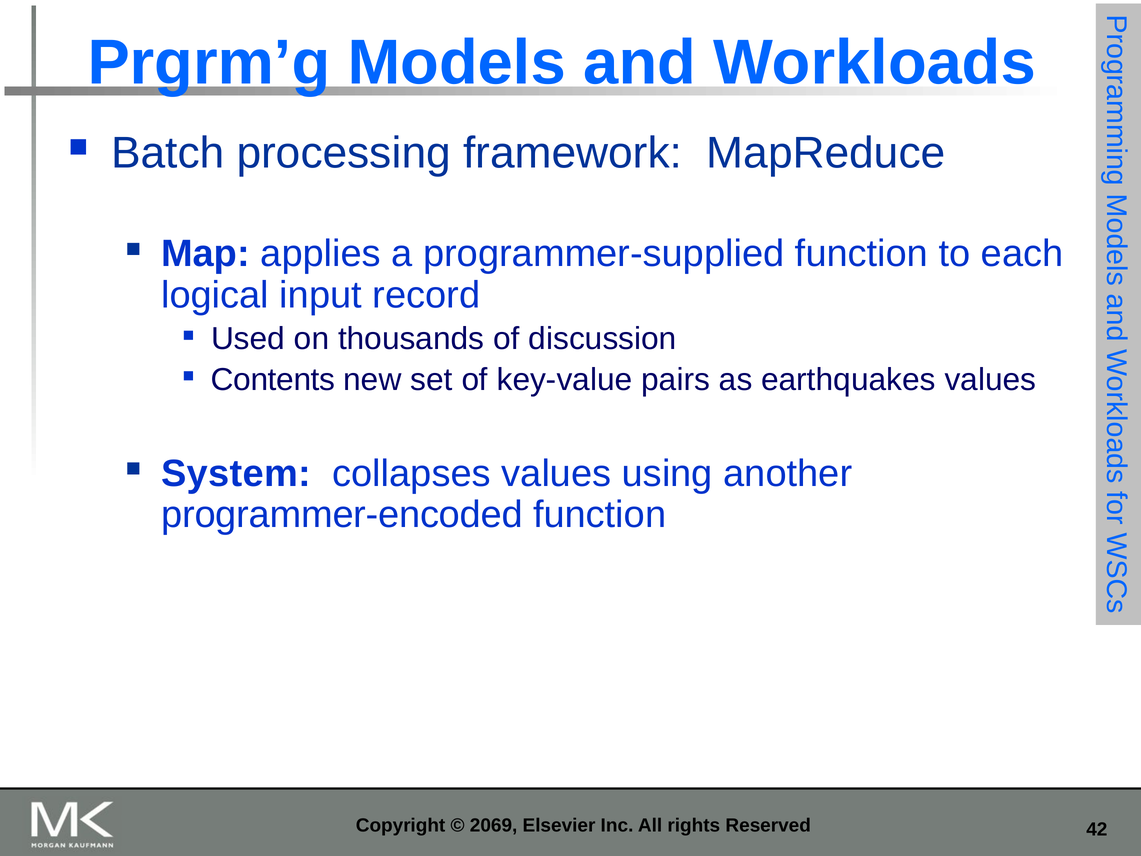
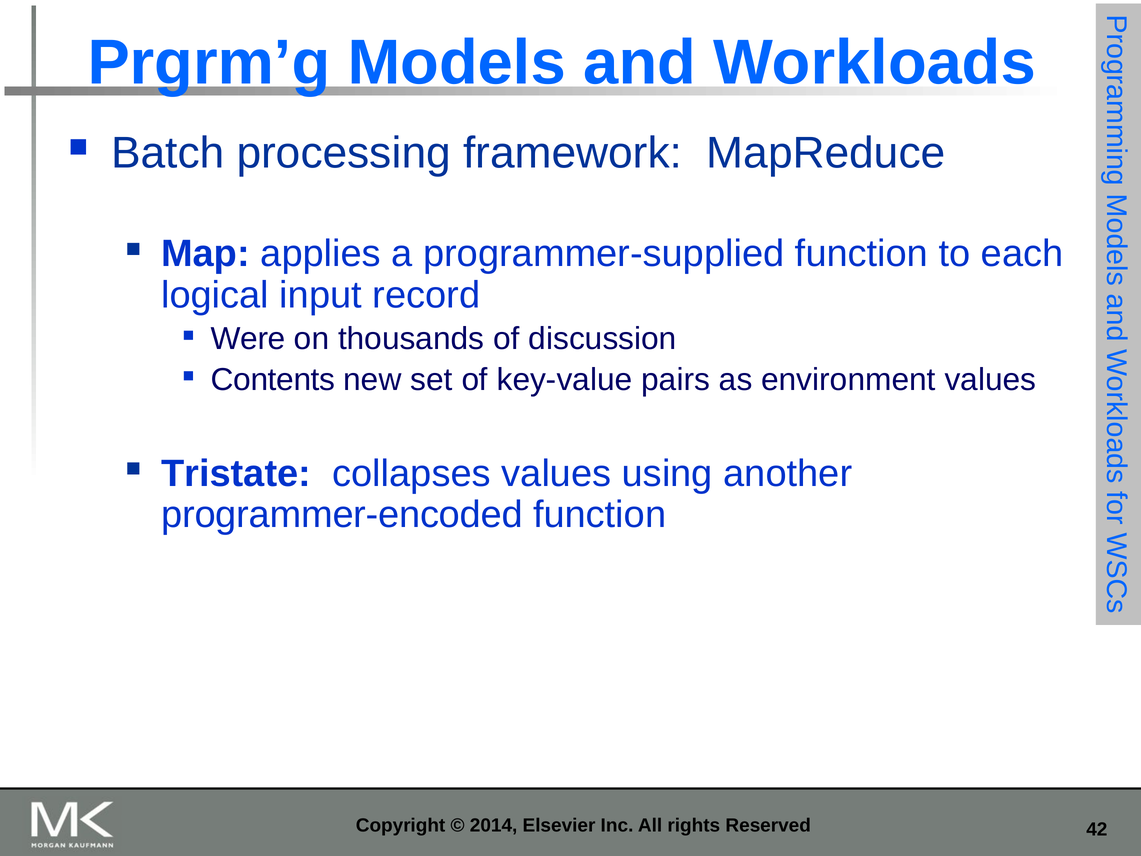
Used: Used -> Were (248, 339)
earthquakes: earthquakes -> environment (848, 379)
System: System -> Tristate (236, 473)
2069: 2069 -> 2014 (494, 825)
